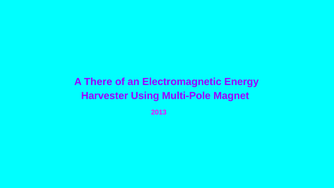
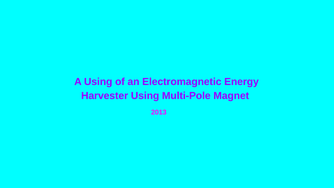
A There: There -> Using (98, 82)
